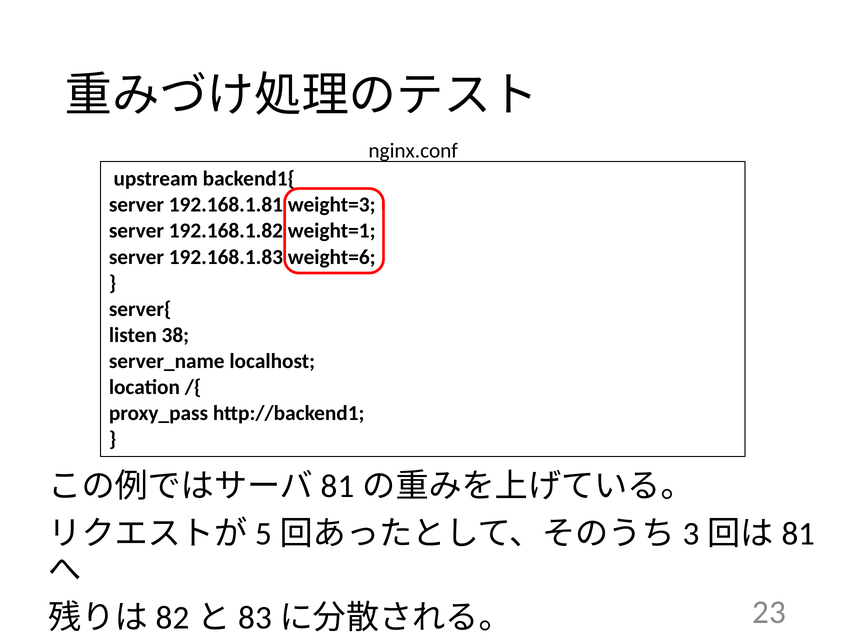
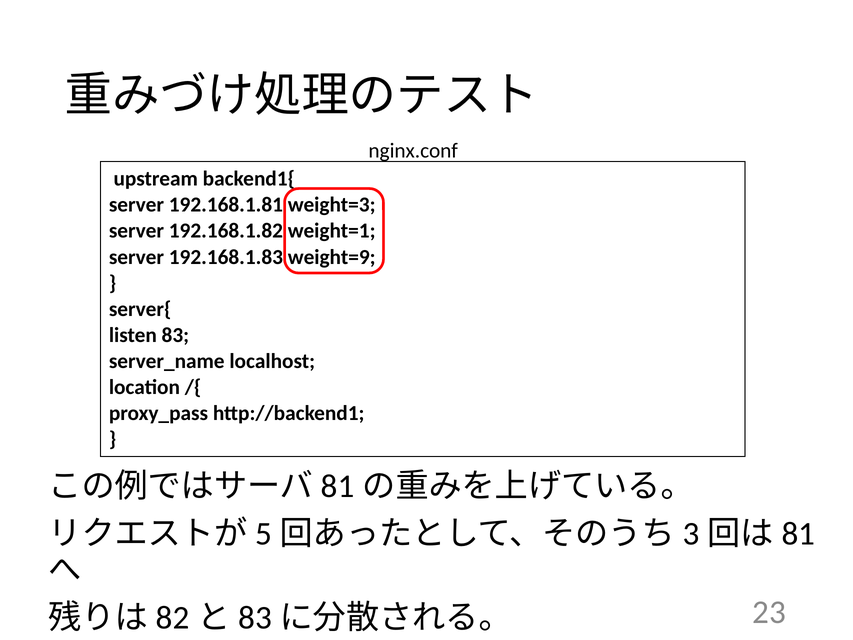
weight=6: weight=6 -> weight=9 (332, 257)
38: 38 -> 83 (175, 335)
